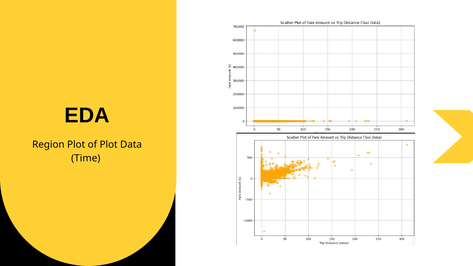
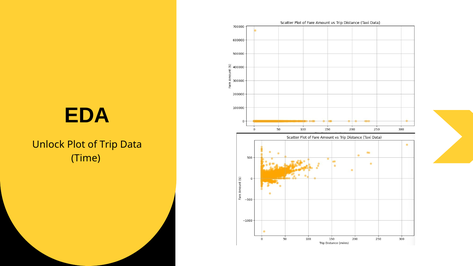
Region: Region -> Unlock (48, 145)
of Plot: Plot -> Trip (109, 145)
